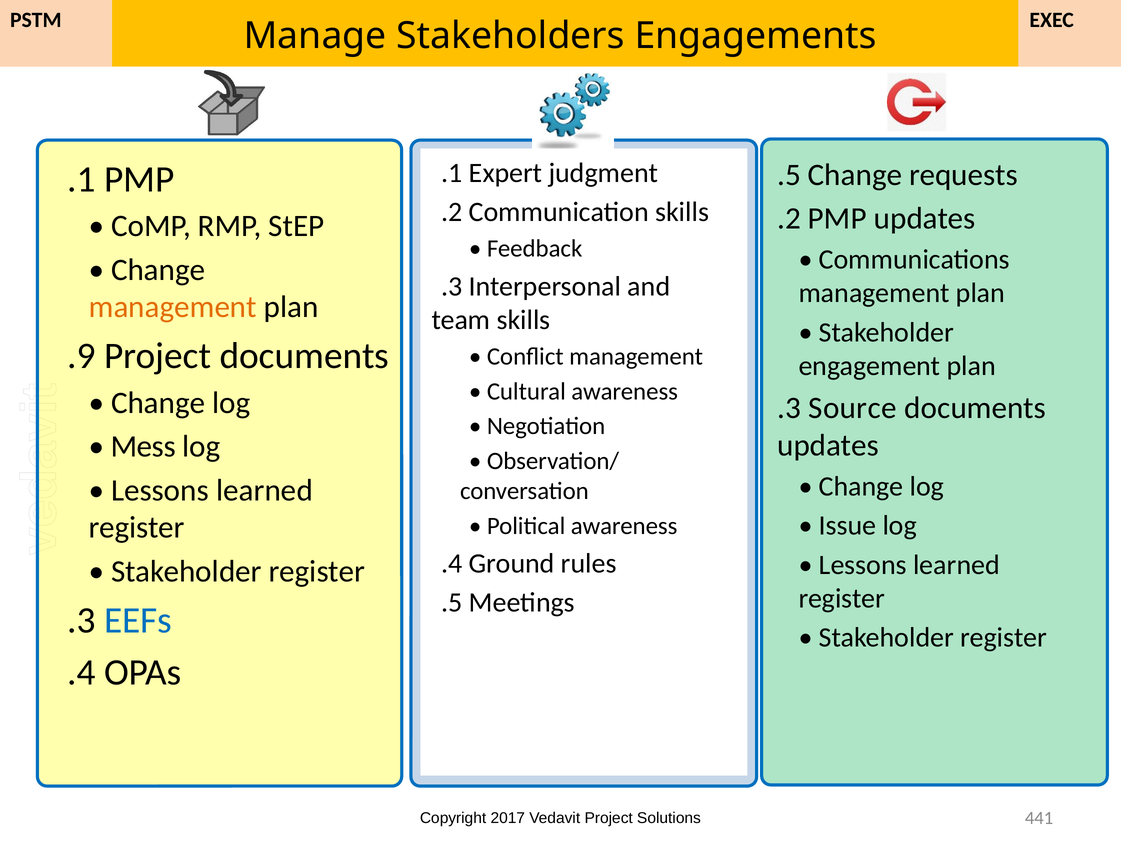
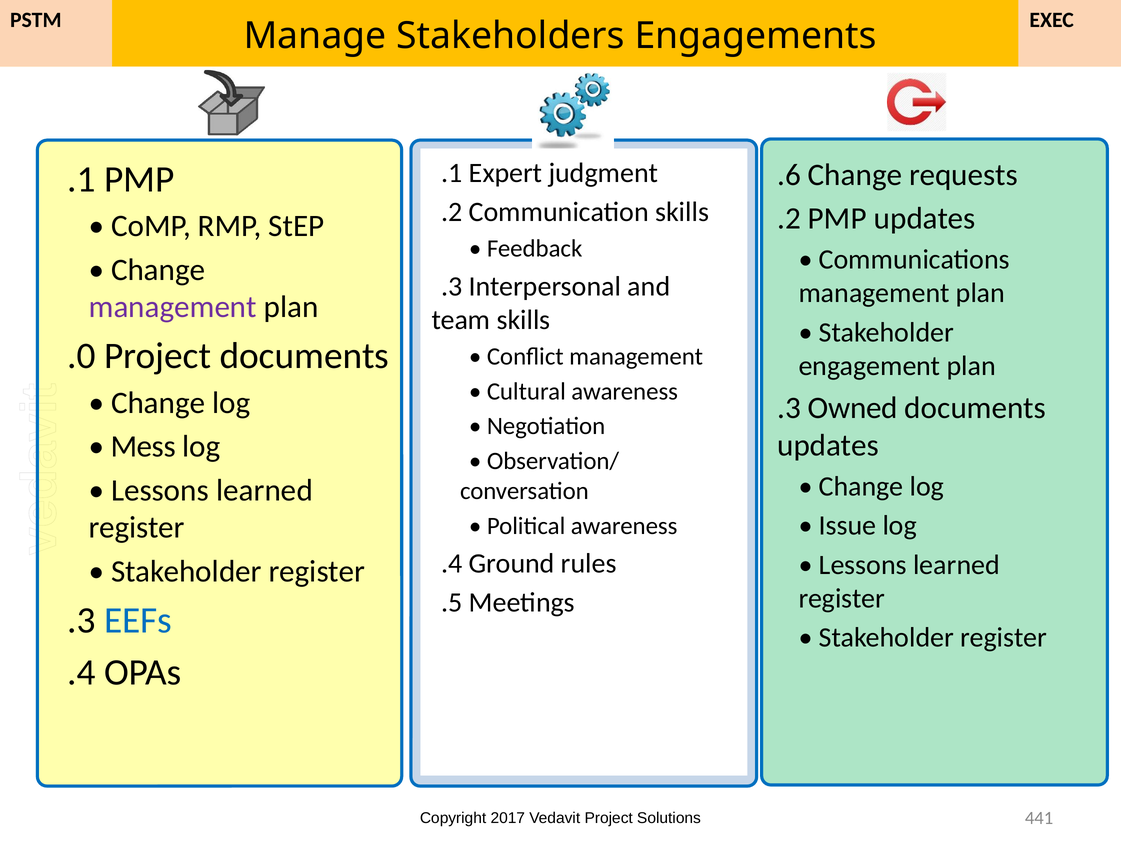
.5: .5 -> .6 (789, 175)
management colour: orange -> purple (173, 307)
.9: .9 -> .0 (81, 356)
Source: Source -> Owned (853, 408)
